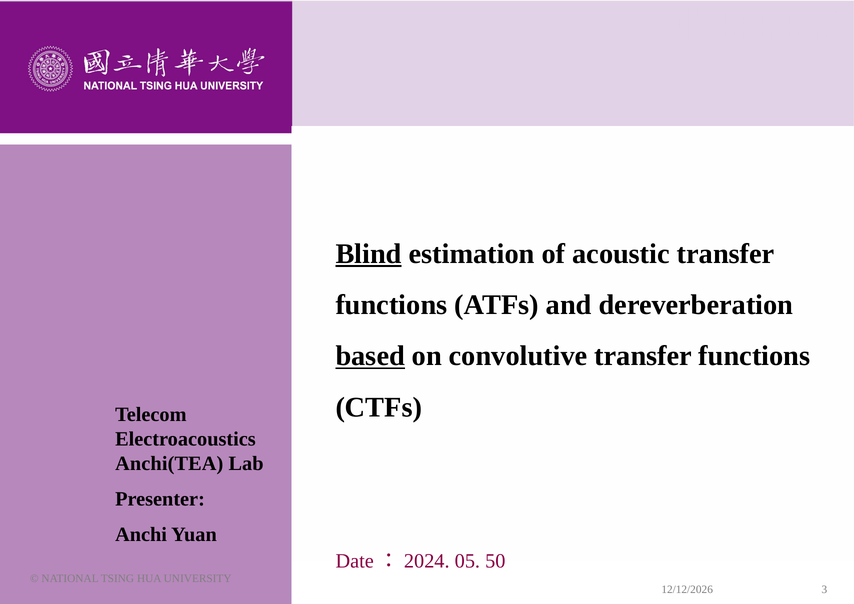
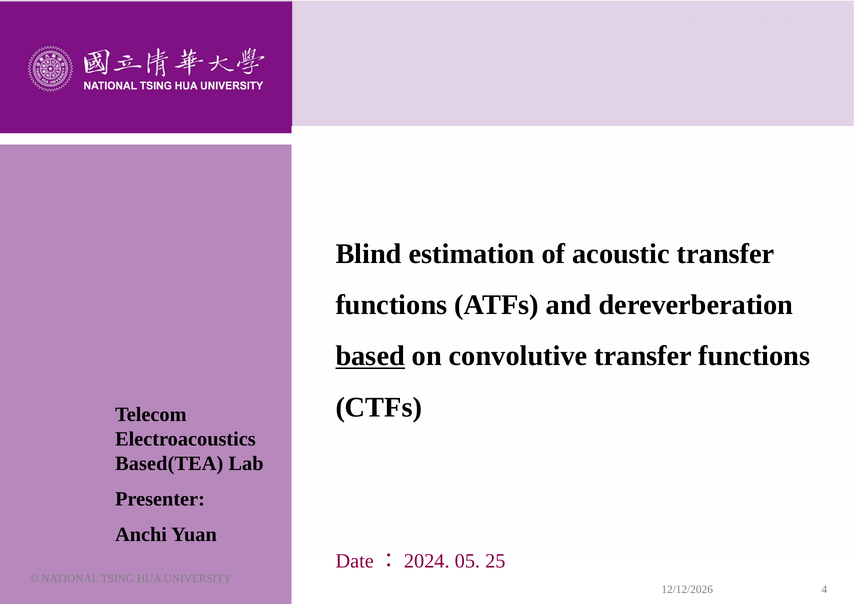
Blind underline: present -> none (369, 254)
Anchi(TEA: Anchi(TEA -> Based(TEA (169, 463)
50: 50 -> 25 (495, 561)
3: 3 -> 4 (824, 589)
